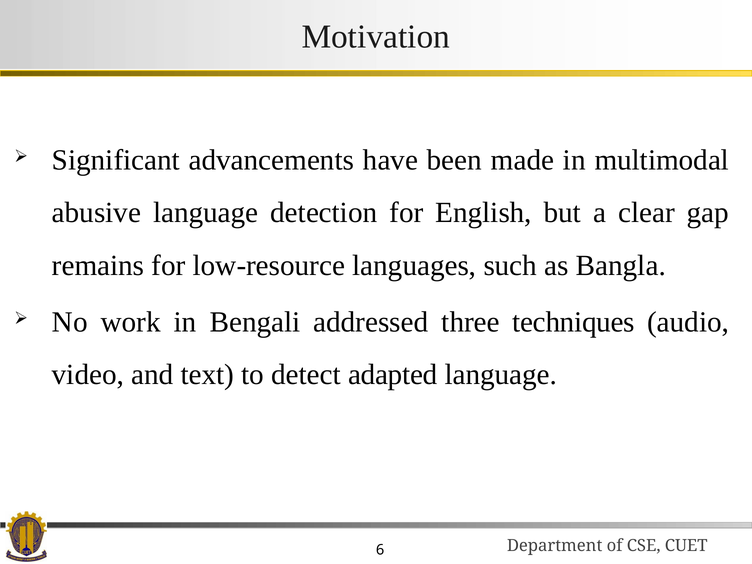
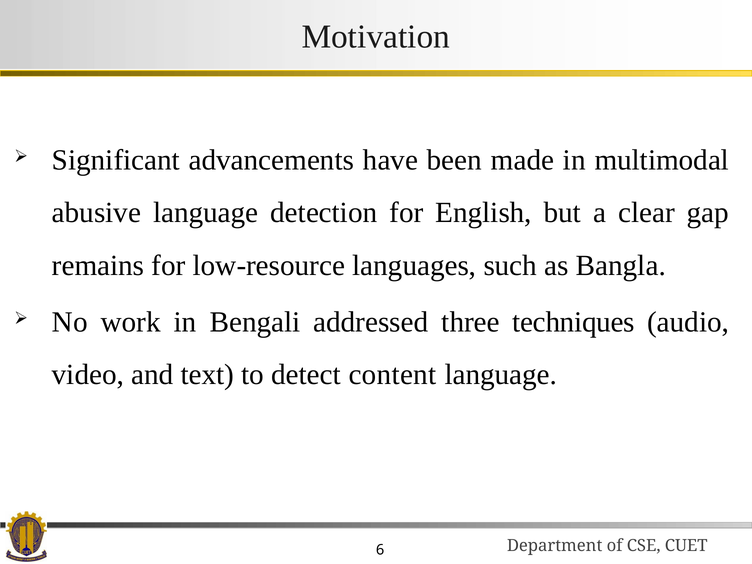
adapted: adapted -> content (393, 375)
